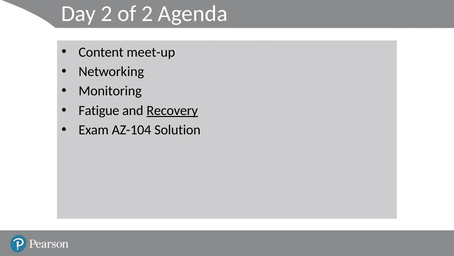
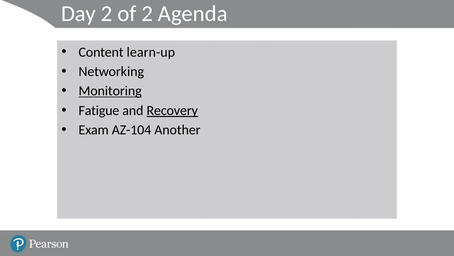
meet-up: meet-up -> learn-up (151, 52)
Monitoring underline: none -> present (110, 91)
Solution: Solution -> Another (177, 130)
